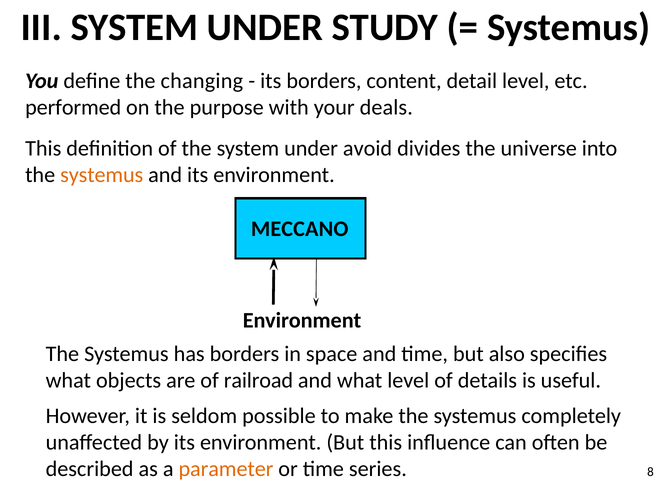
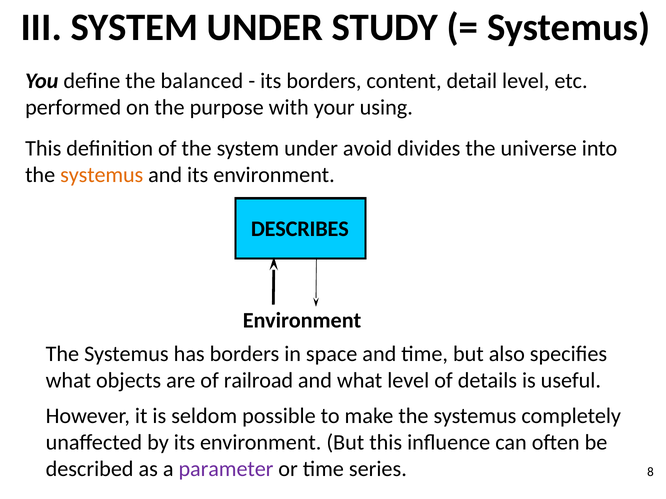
changing: changing -> balanced (202, 81)
deals: deals -> using (386, 108)
MECCANO: MECCANO -> DESCRIBES (300, 229)
parameter colour: orange -> purple (226, 470)
